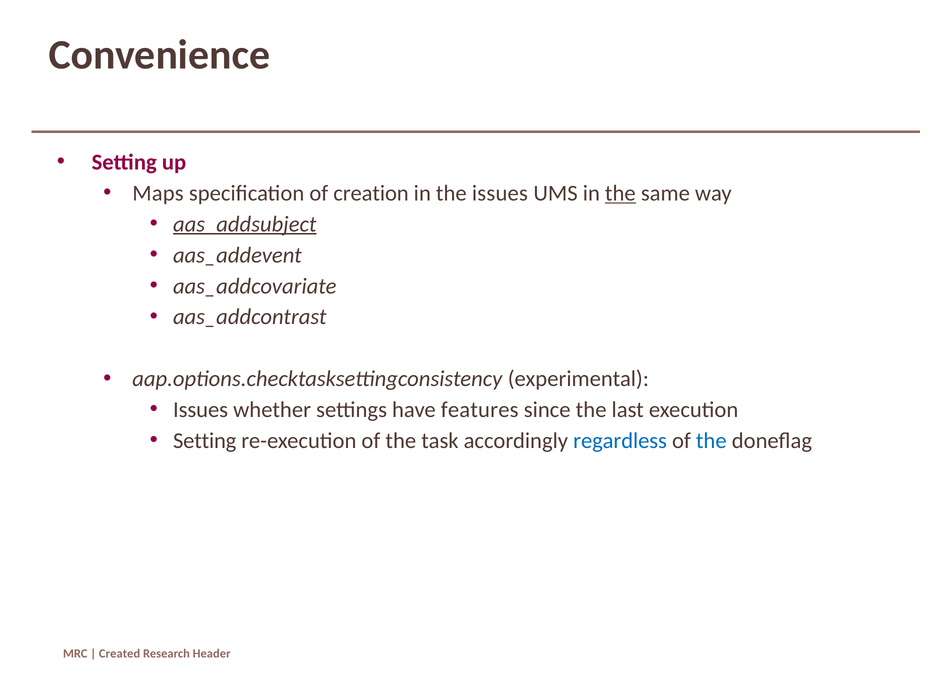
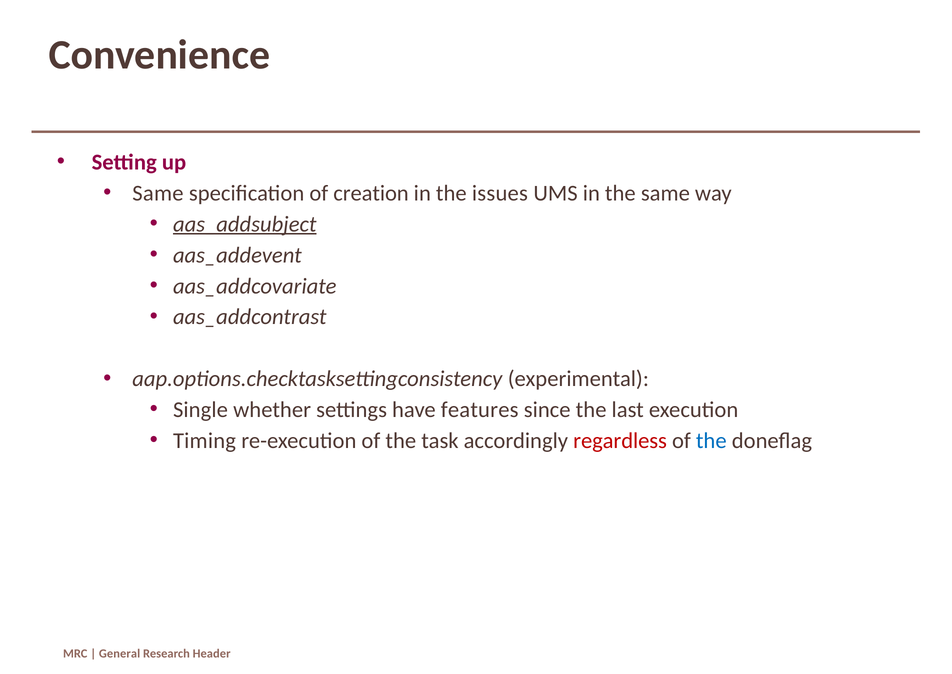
Maps: Maps -> Same (158, 193)
the underline: present -> none (620, 193)
Issues: Issues -> Single (200, 410)
Setting: Setting -> Timing (204, 441)
regardless colour: blue -> red (620, 441)
Created: Created -> General (120, 654)
